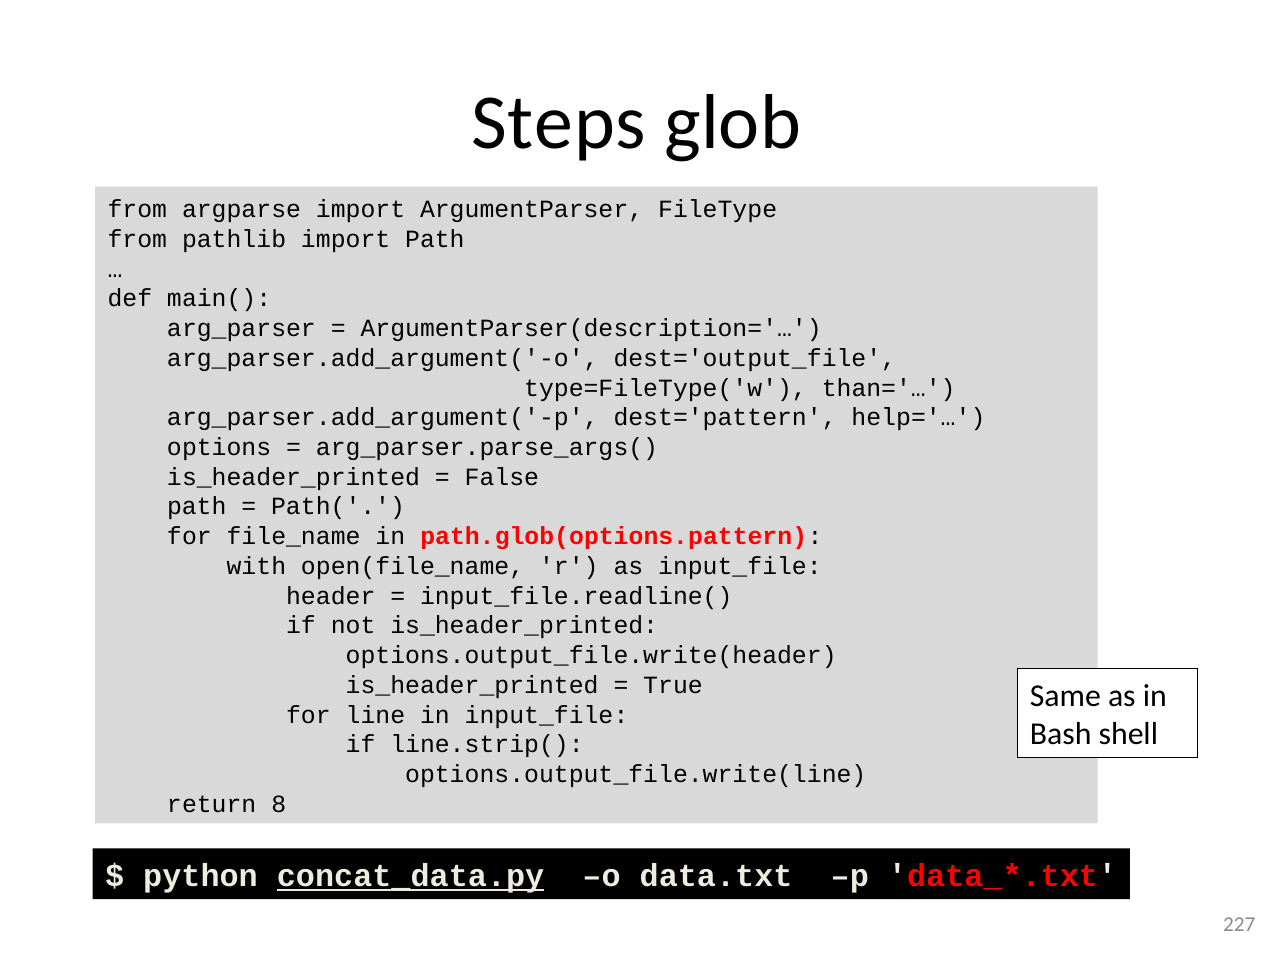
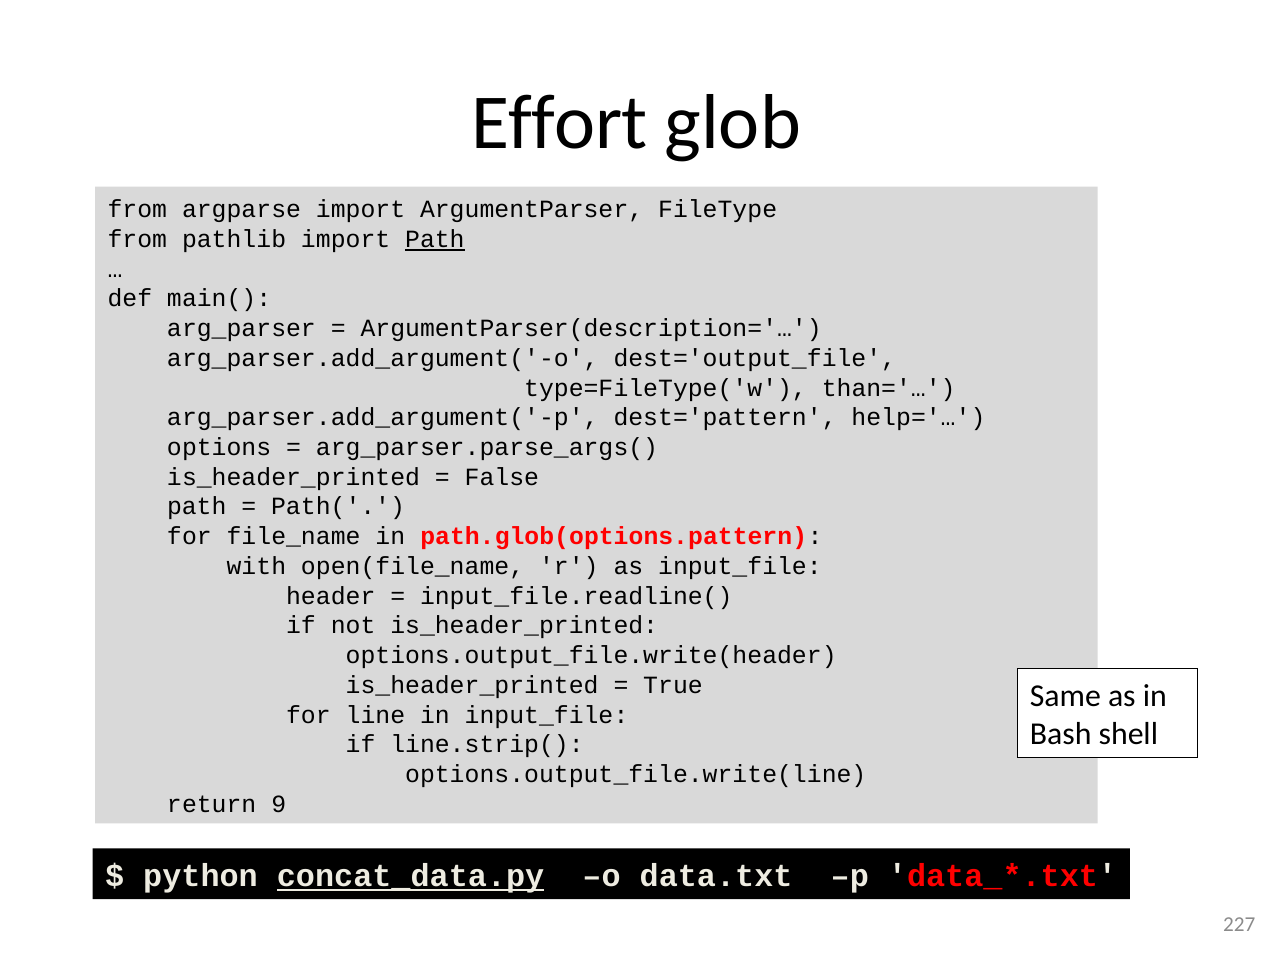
Steps: Steps -> Effort (560, 123)
Path underline: none -> present (435, 239)
8: 8 -> 9 (279, 804)
